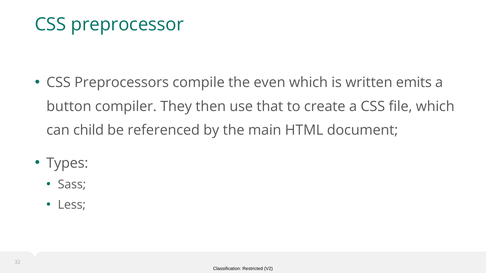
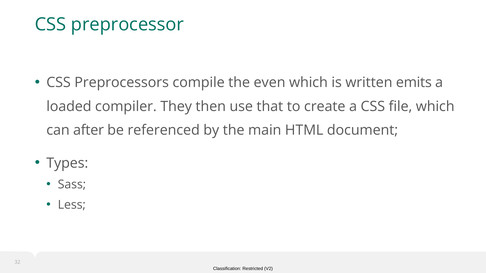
button: button -> loaded (69, 107)
child: child -> after (89, 130)
